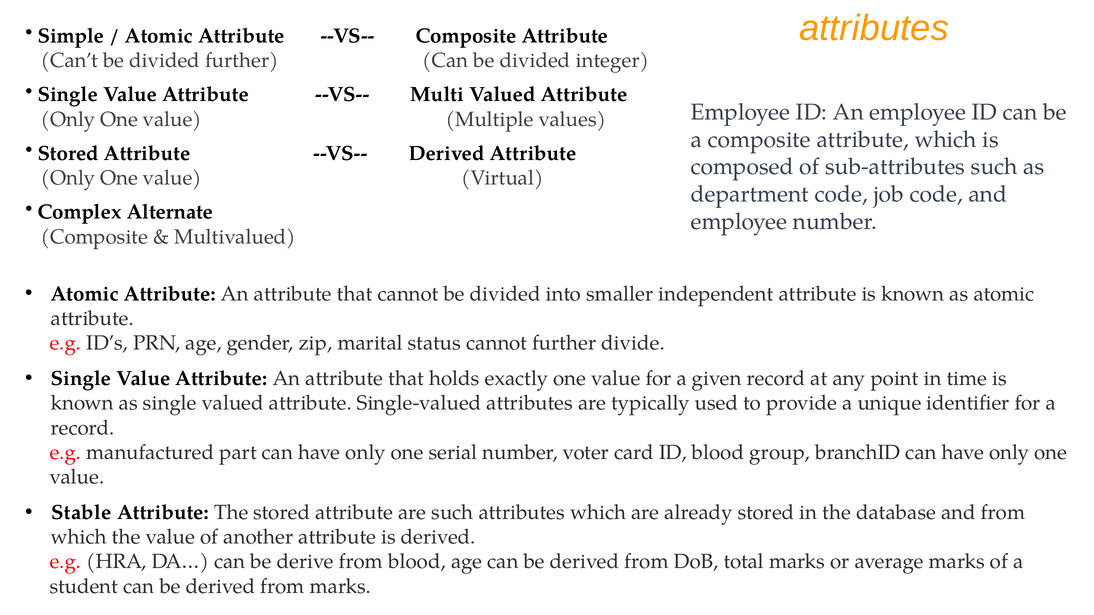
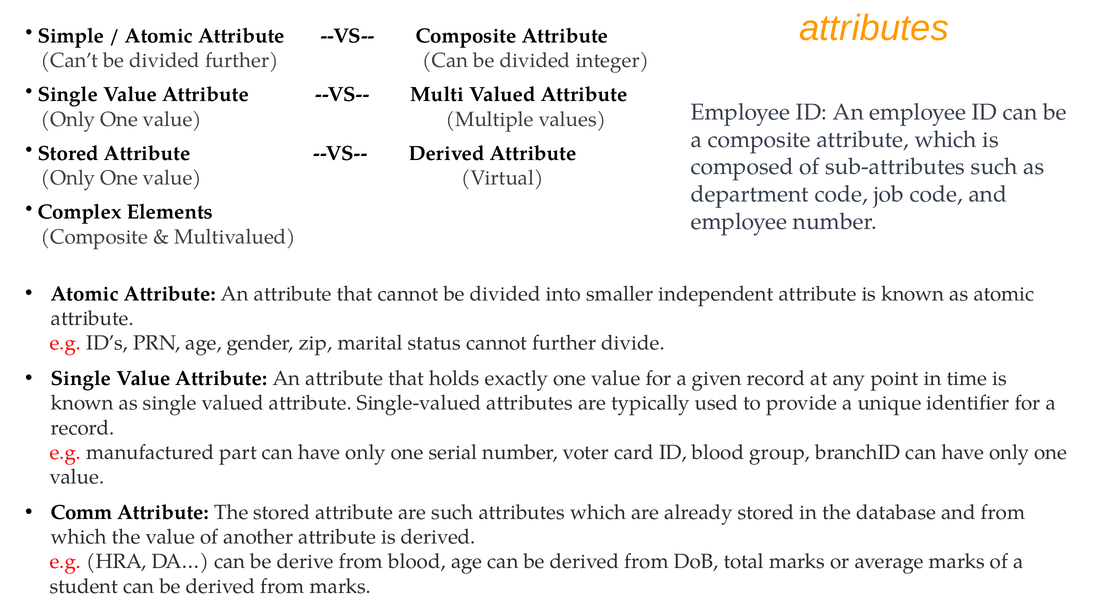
Alternate: Alternate -> Elements (170, 212)
Stable: Stable -> Comm (82, 513)
